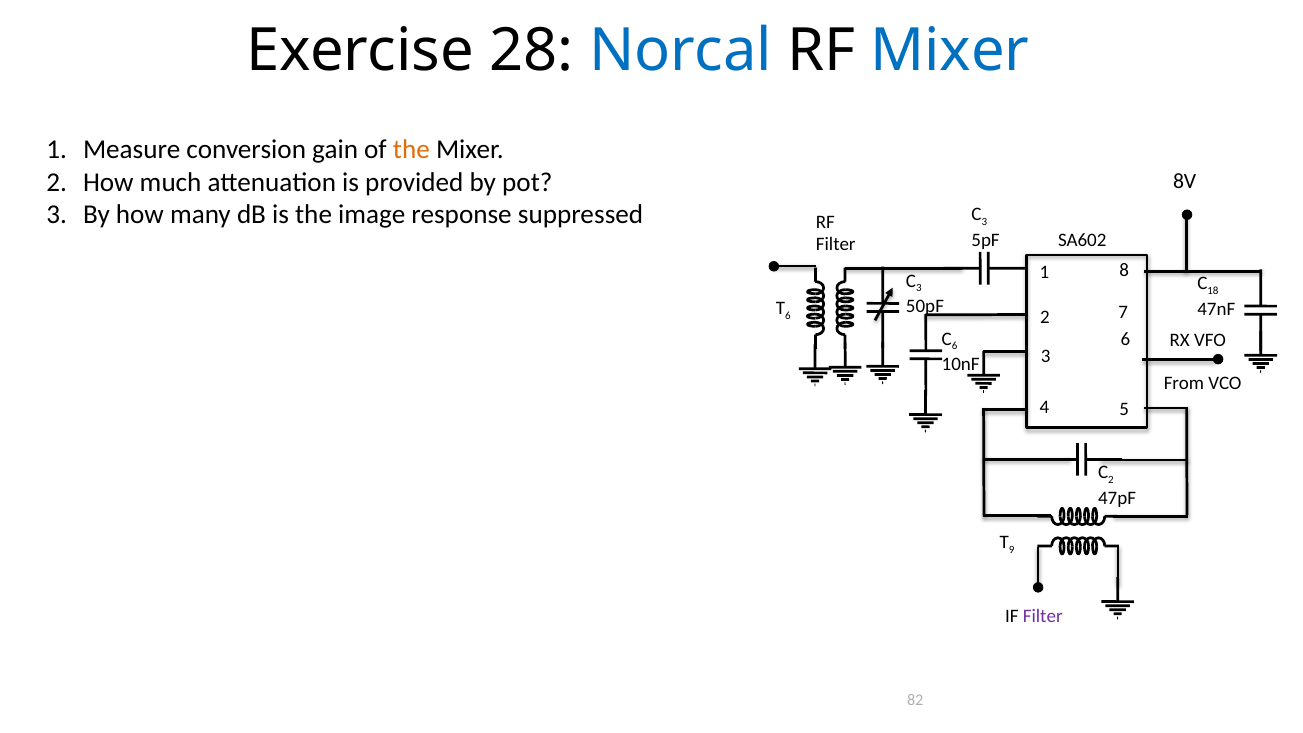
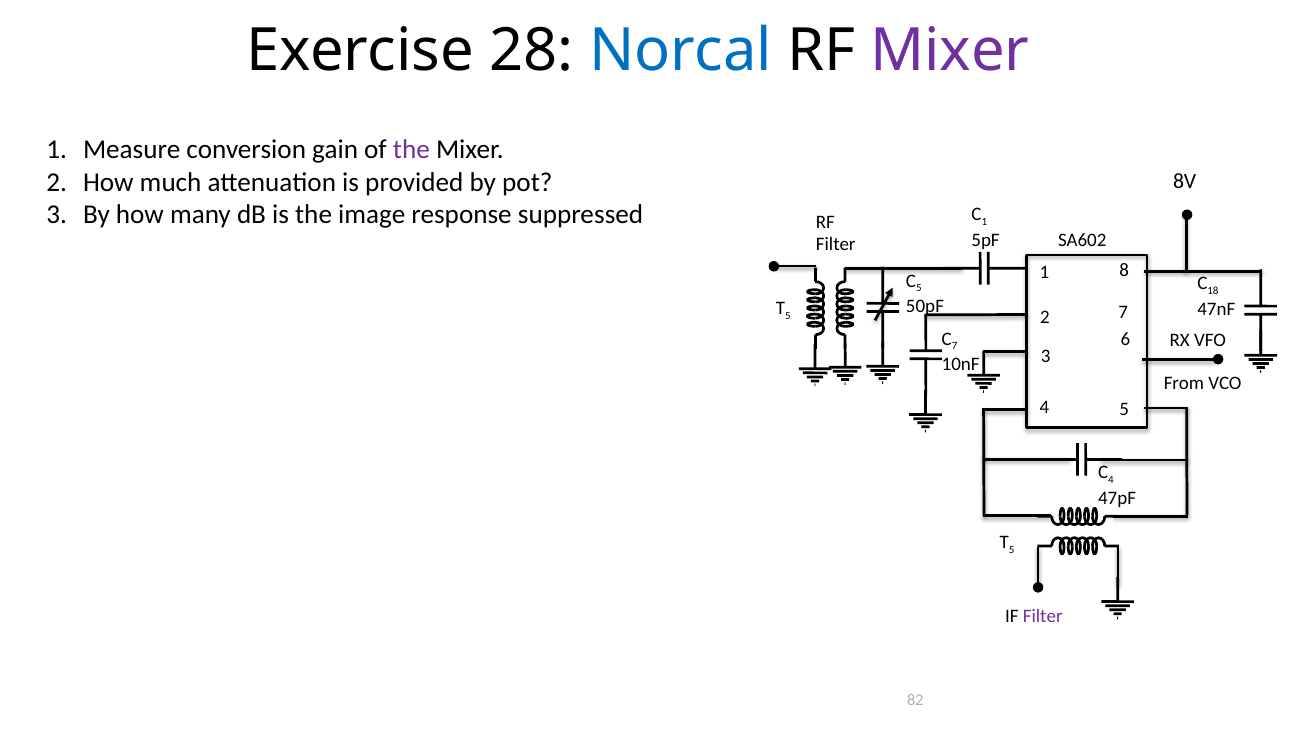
Mixer colour: blue -> purple (950, 51)
the colour: orange -> purple (411, 150)
3: 3 -> 1 (984, 222)
3: 3 -> 5 (919, 288)
6: 6 -> 5 (788, 316)
6: 6 -> 7 (955, 346)
2: 2 -> 4 (1111, 479)
9: 9 -> 5 (1012, 550)
